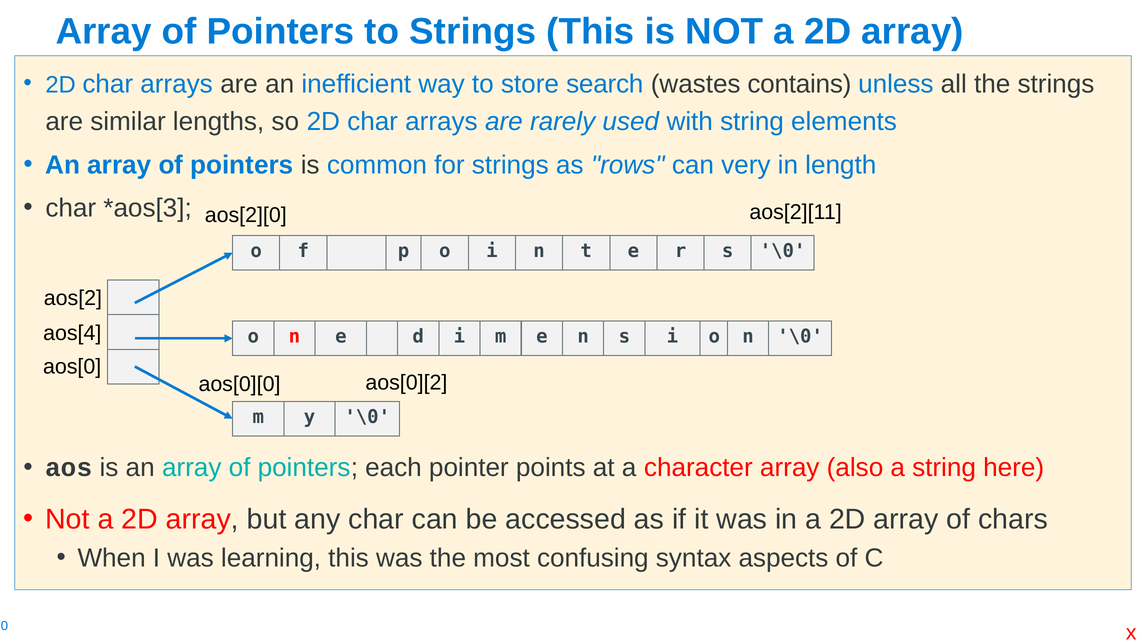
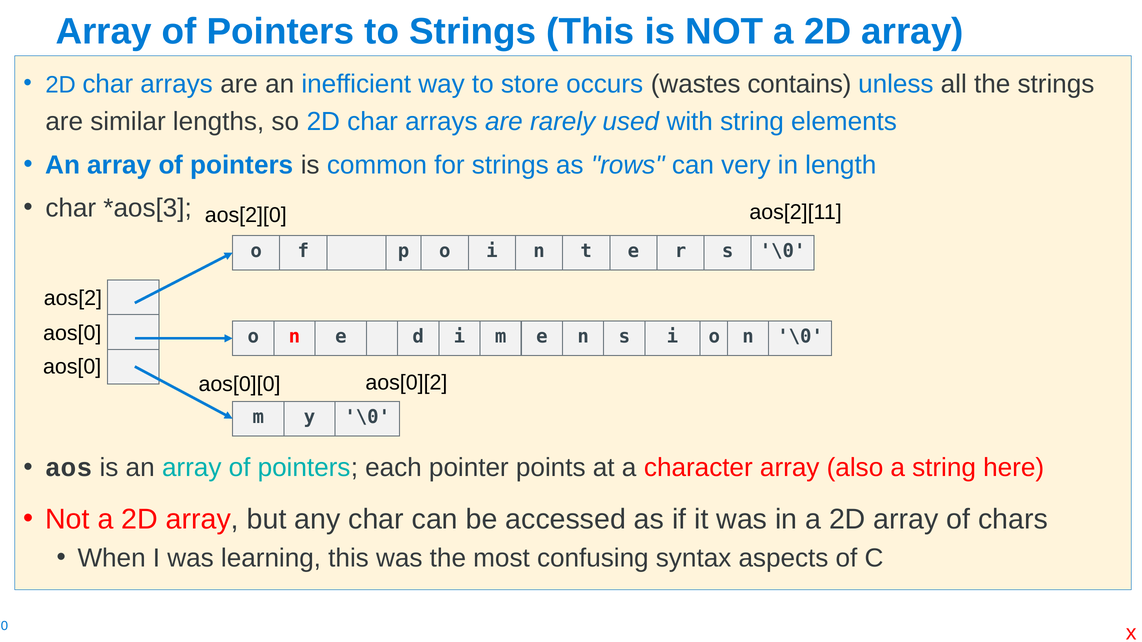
search: search -> occurs (605, 84)
aos[4: aos[4 -> aos[0 (72, 333)
